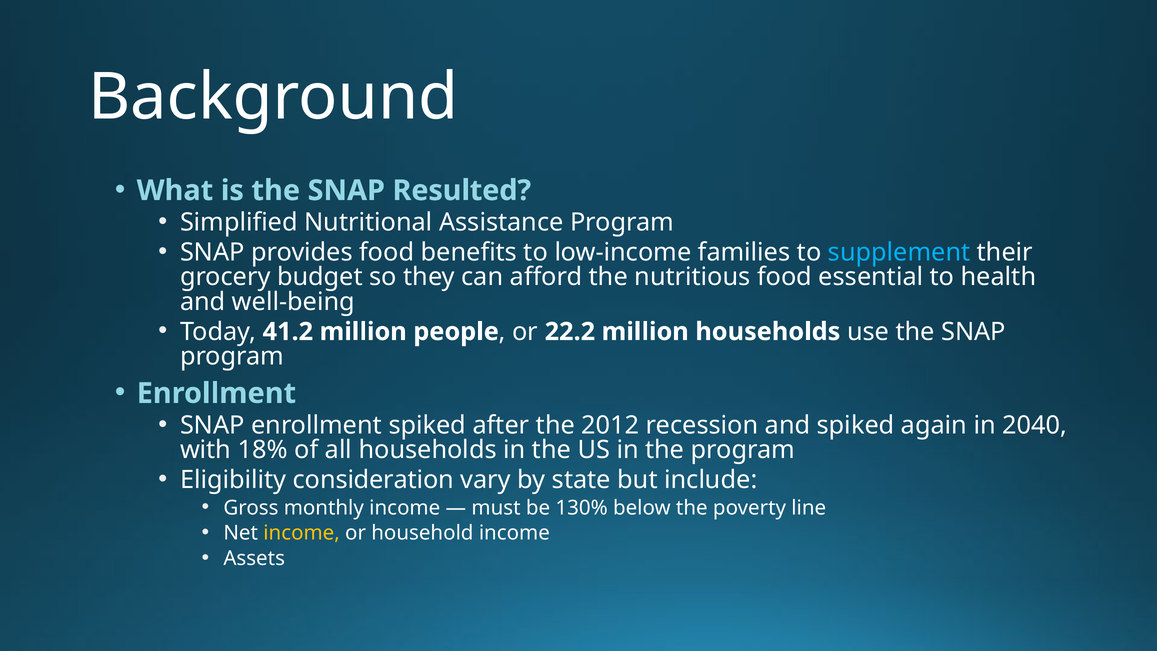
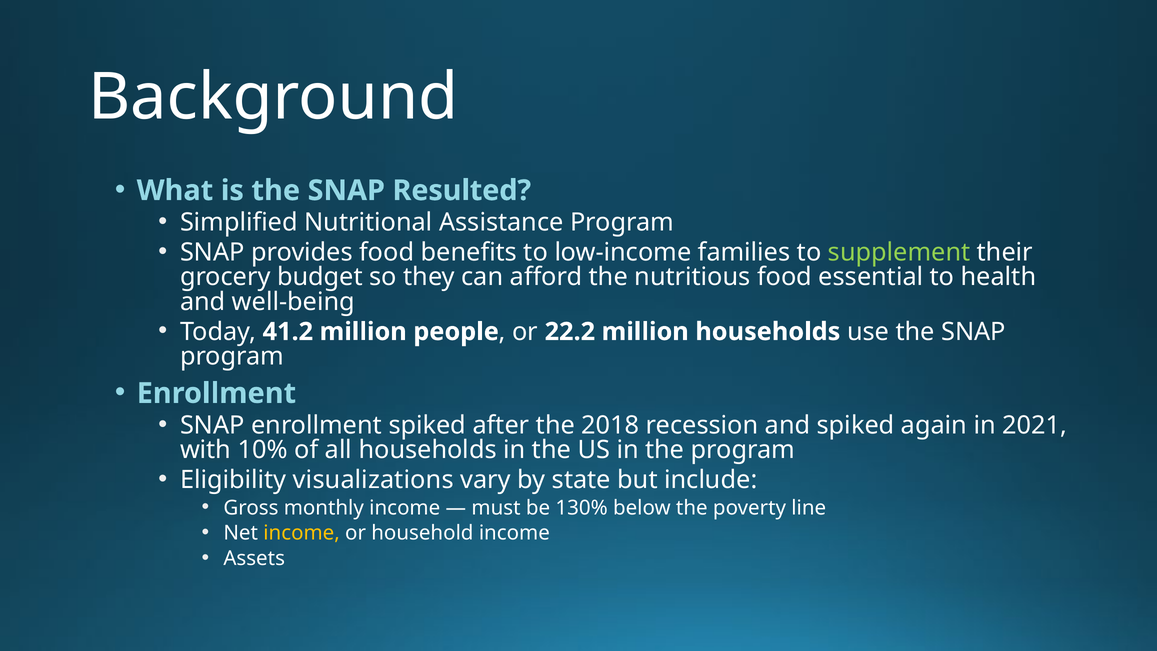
supplement colour: light blue -> light green (899, 252)
2012: 2012 -> 2018 (610, 425)
2040: 2040 -> 2021 (1035, 425)
18%: 18% -> 10% (263, 450)
consideration: consideration -> visualizations (373, 480)
